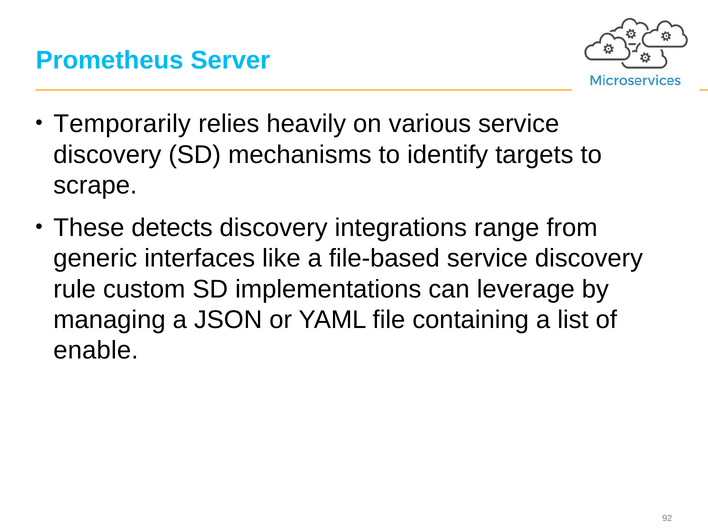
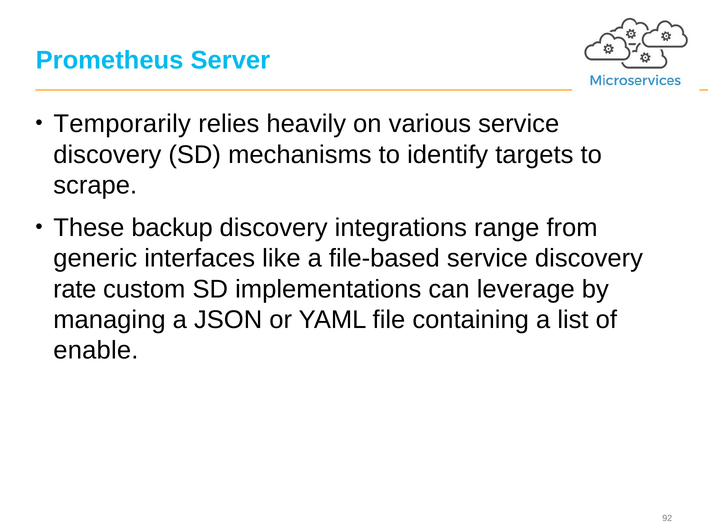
detects: detects -> backup (172, 228)
rule: rule -> rate (75, 289)
